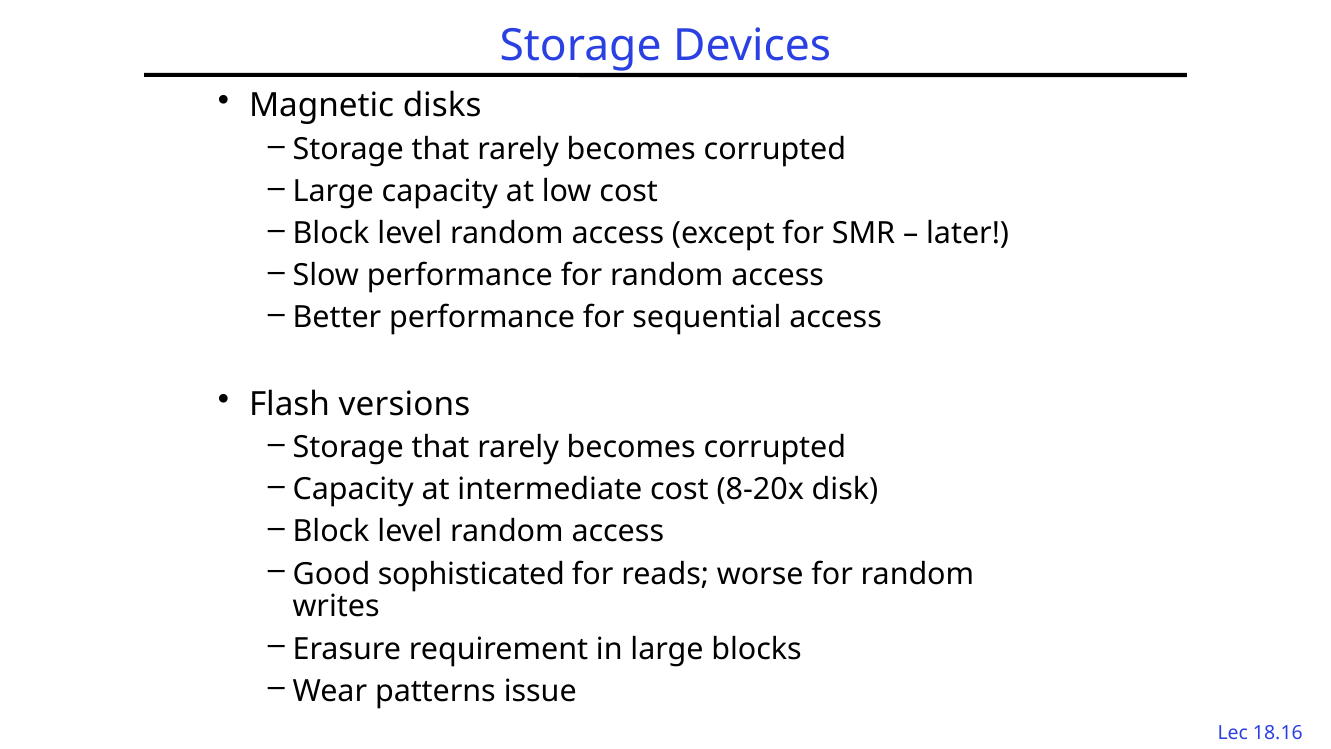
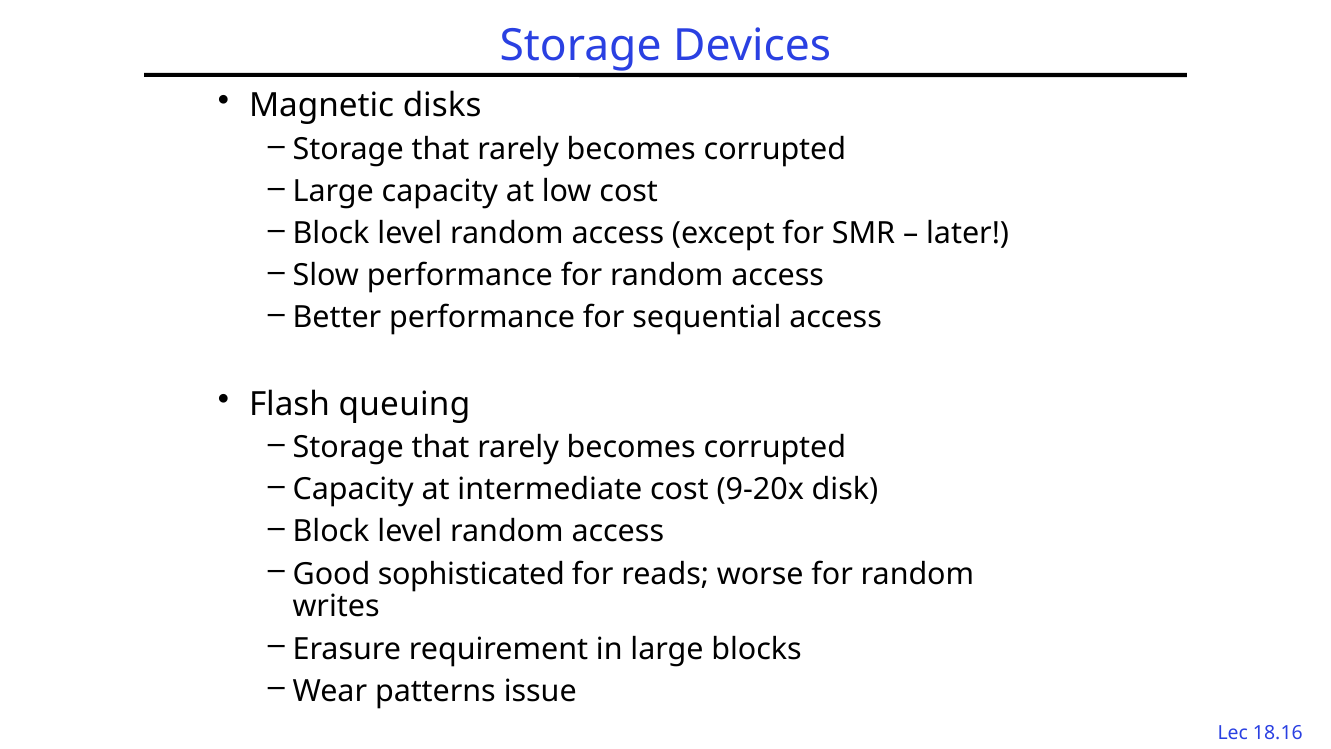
versions: versions -> queuing (404, 404)
8-20x: 8-20x -> 9-20x (760, 490)
